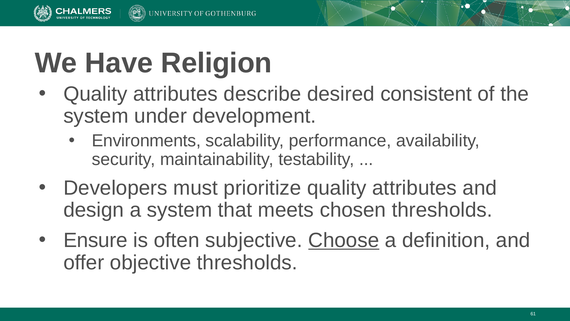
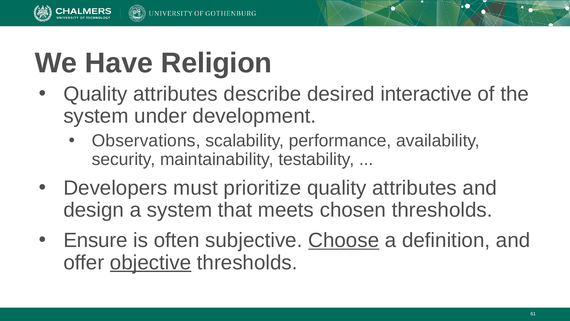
consistent: consistent -> interactive (426, 94)
Environments: Environments -> Observations (146, 140)
objective underline: none -> present (151, 262)
